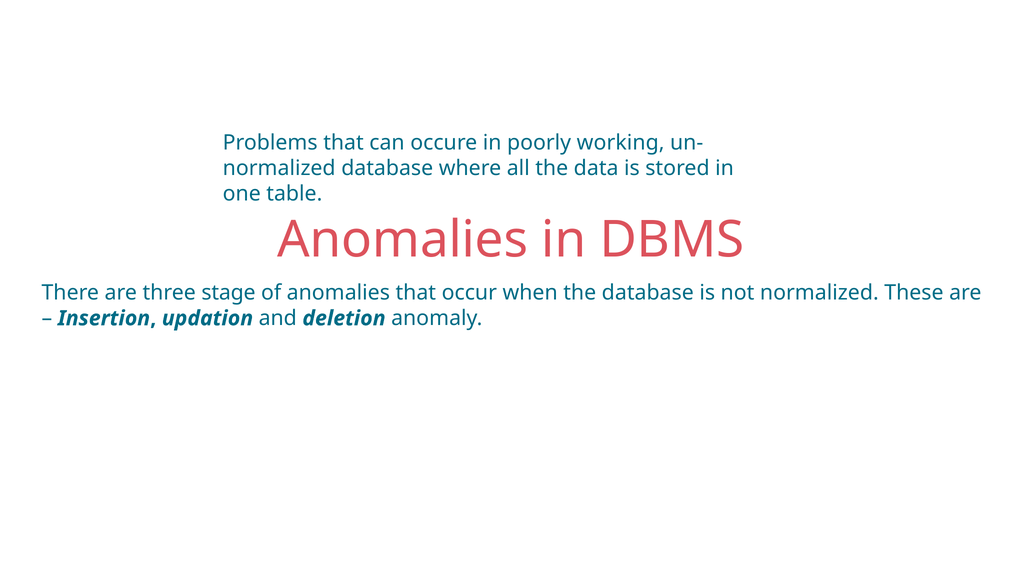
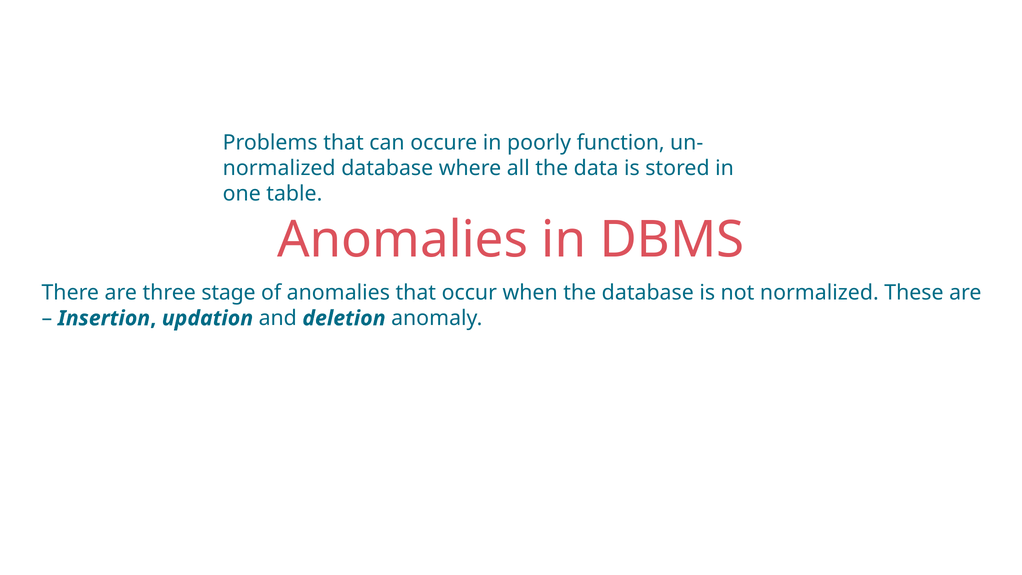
working: working -> function (621, 143)
